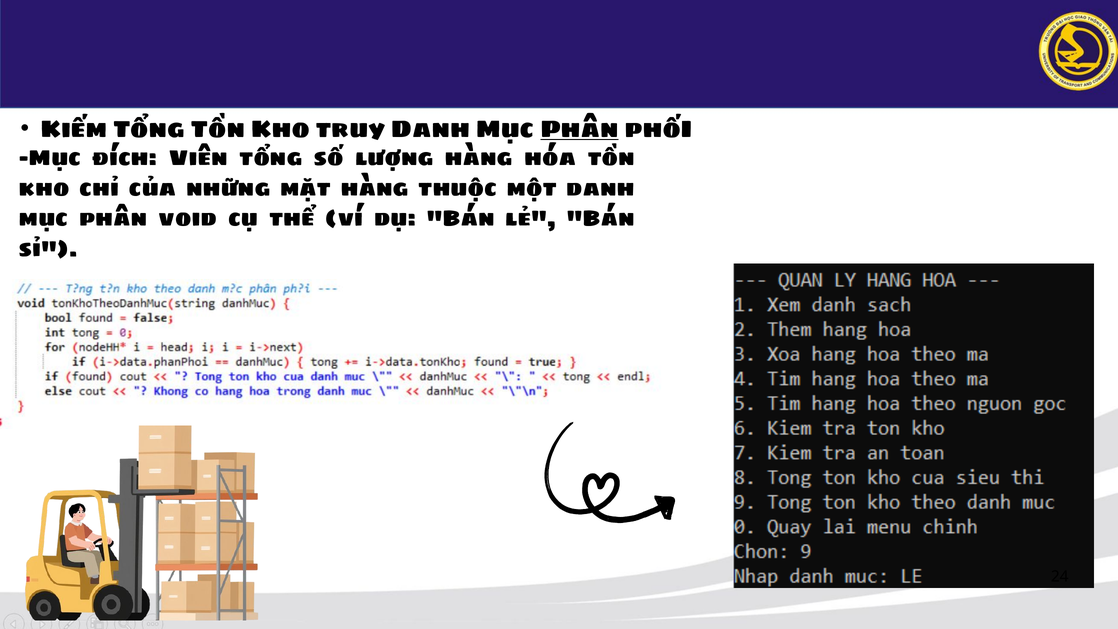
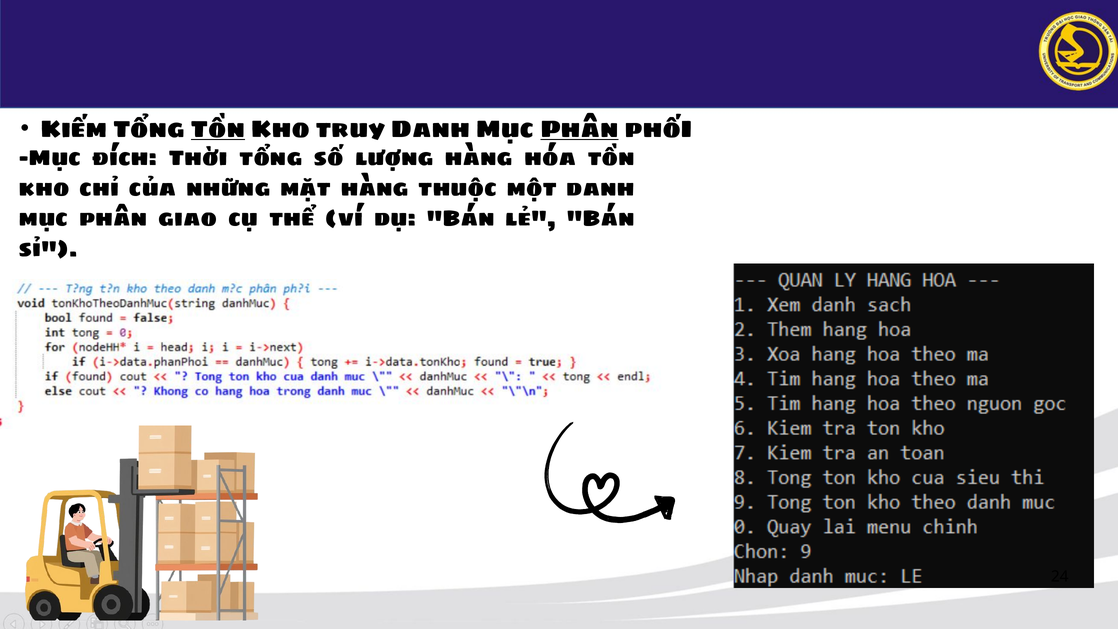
Tồn underline: none -> present (218, 129)
Viên: Viên -> Thời (198, 158)
void: void -> giao (188, 219)
